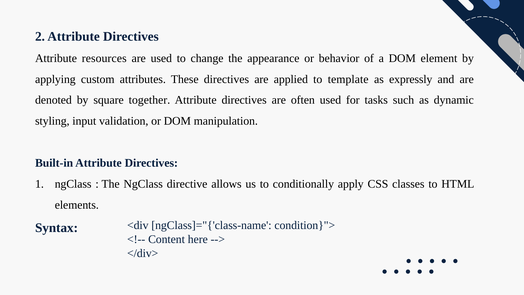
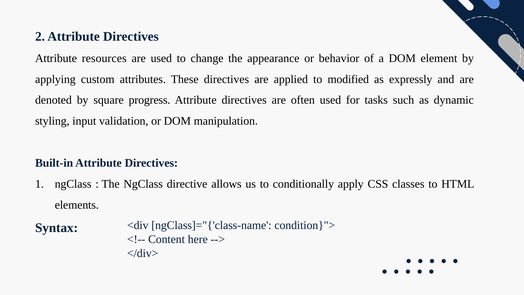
template: template -> modified (348, 79)
together: together -> progress (150, 100)
